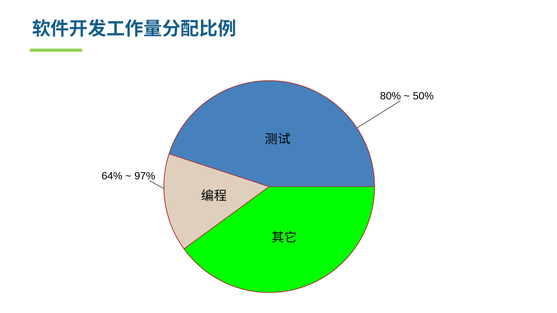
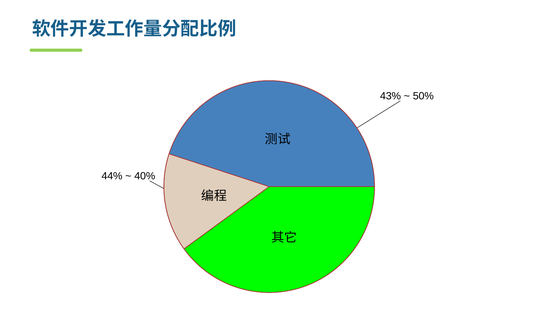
80%: 80% -> 43% (391, 96)
64%: 64% -> 44% (112, 176)
97%: 97% -> 40% (145, 176)
